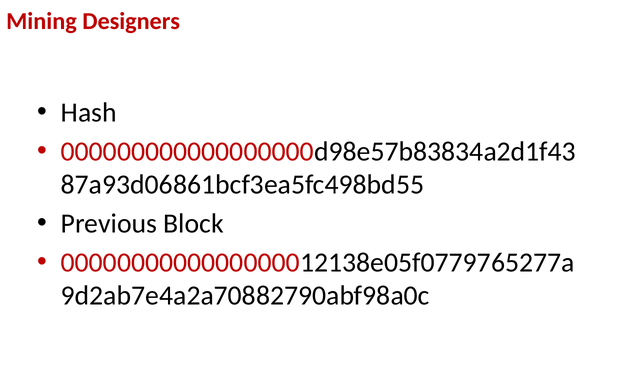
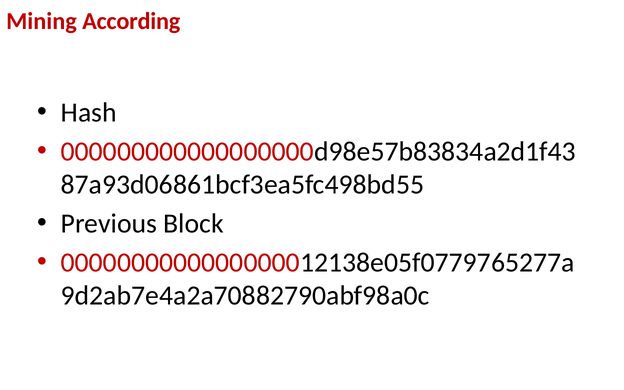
Designers: Designers -> According (131, 21)
